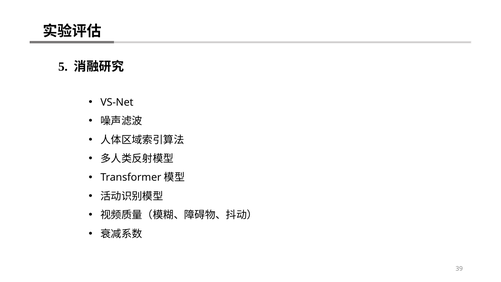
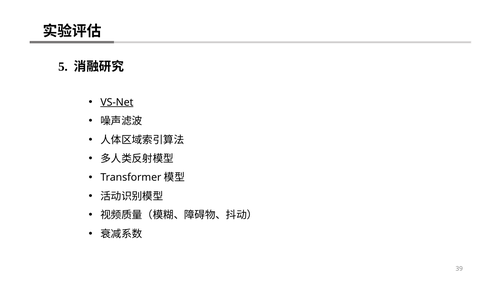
VS-Net underline: none -> present (117, 102)
